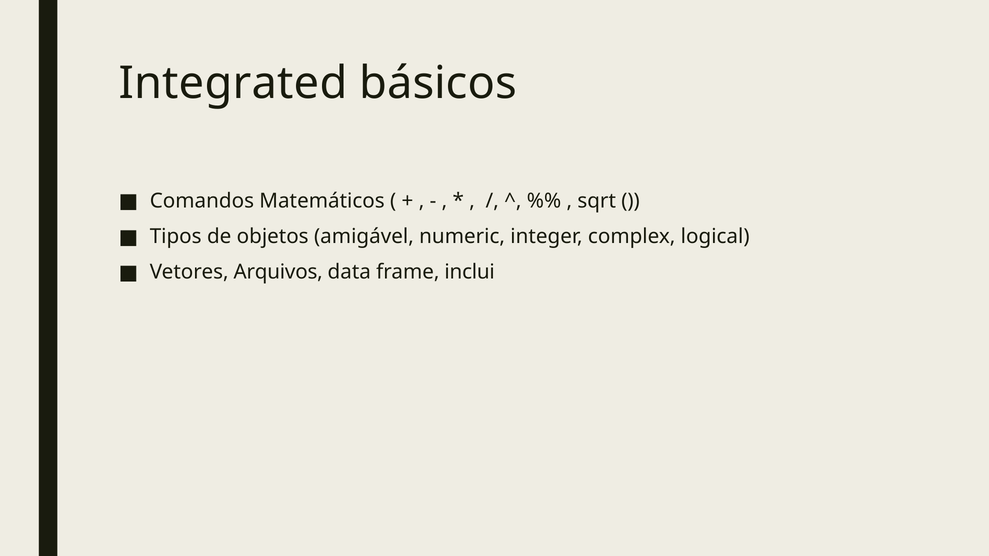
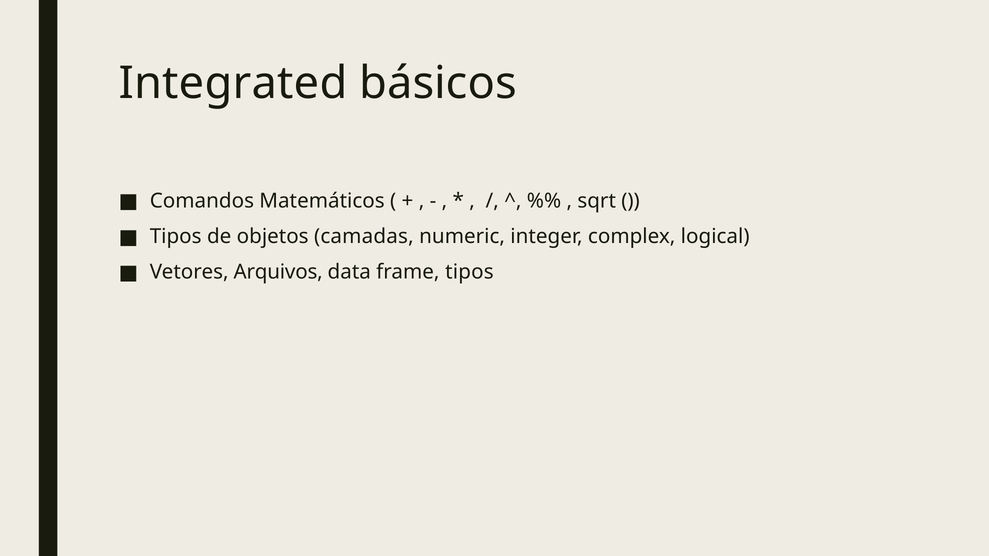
amigável: amigável -> camadas (364, 237)
frame inclui: inclui -> tipos (469, 272)
